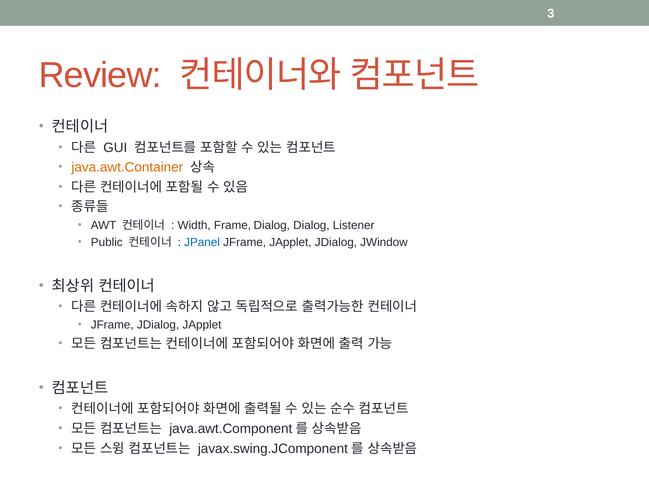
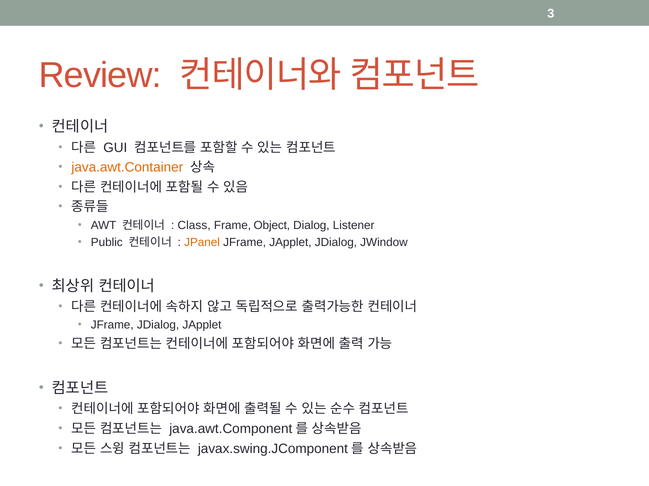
Width: Width -> Class (194, 226)
Frame Dialog: Dialog -> Object (272, 226)
JPanel colour: blue -> orange (202, 243)
